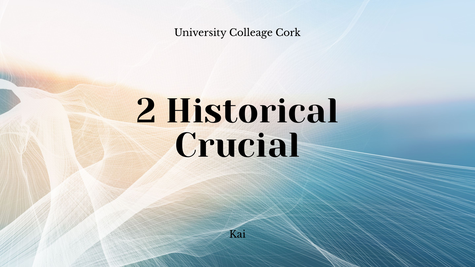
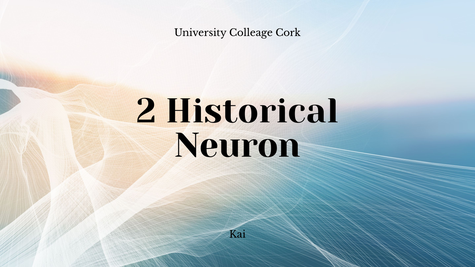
Crucial: Crucial -> Neuron (238, 146)
